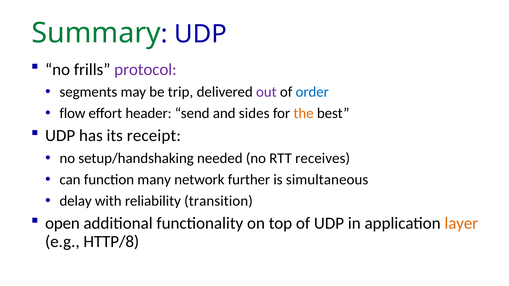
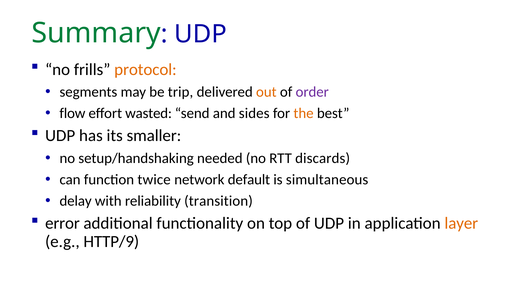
protocol colour: purple -> orange (145, 70)
out colour: purple -> orange (266, 92)
order colour: blue -> purple (312, 92)
header: header -> wasted (149, 113)
receipt: receipt -> smaller (154, 136)
receives: receives -> discards (323, 158)
many: many -> twice (154, 180)
further: further -> default (249, 180)
open: open -> error (62, 224)
HTTP/8: HTTP/8 -> HTTP/9 (111, 242)
